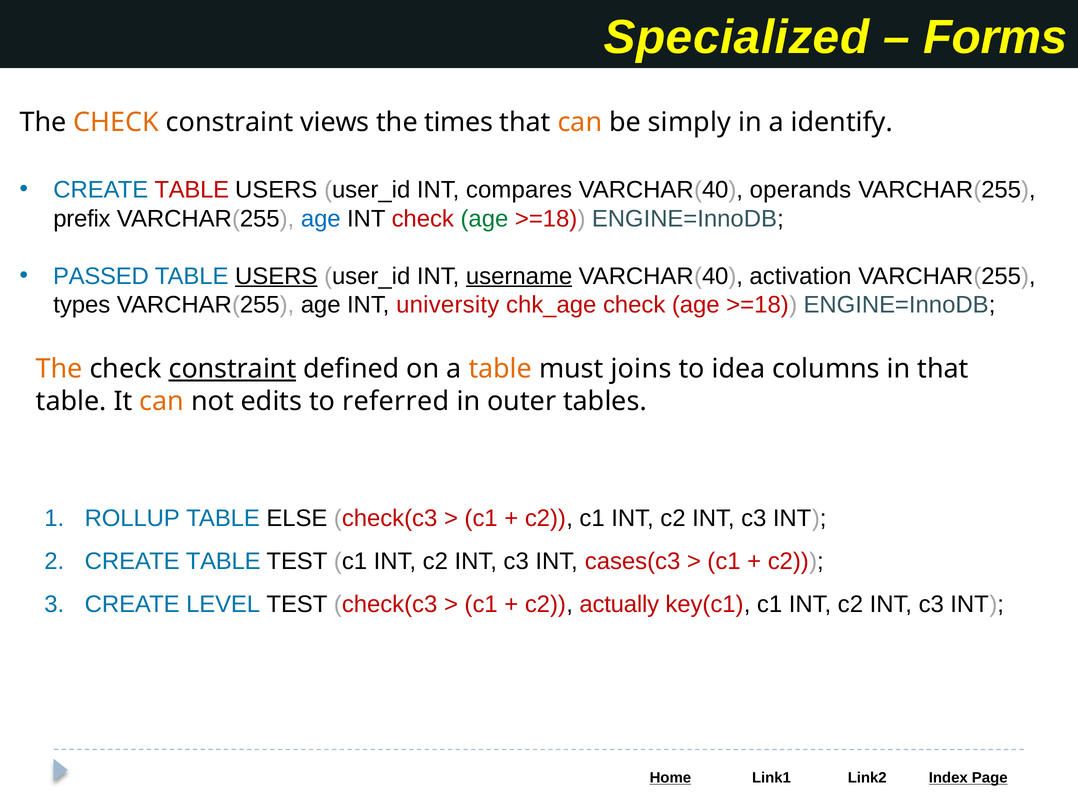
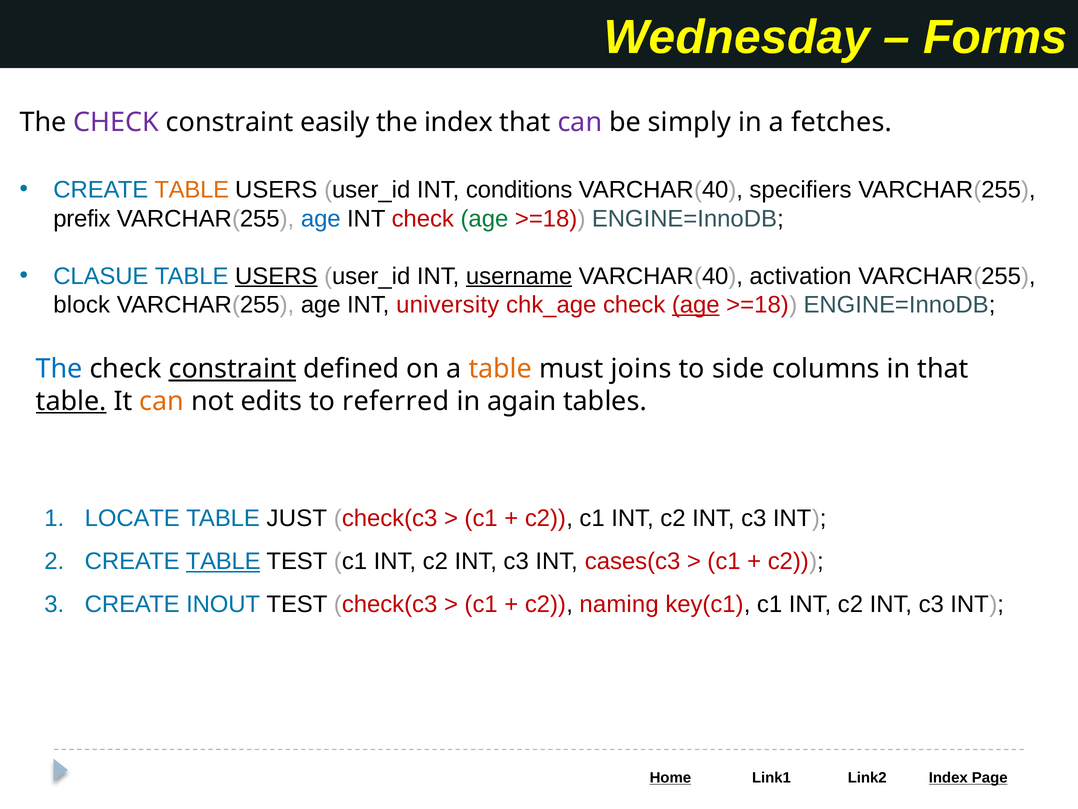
Specialized: Specialized -> Wednesday (737, 37)
CHECK colour: orange -> purple (116, 122)
views: views -> easily (335, 122)
the times: times -> index (459, 122)
can colour: orange -> purple (580, 122)
identify: identify -> fetches (842, 122)
TABLE colour: red -> orange (192, 190)
compares: compares -> conditions (519, 190)
operands: operands -> specifiers (800, 190)
PASSED: PASSED -> CLASUE (101, 276)
types: types -> block (82, 305)
age underline: none -> present (696, 305)
The colour: orange -> blue (59, 369)
idea: idea -> side (738, 369)
table underline: none -> present (71, 401)
outer: outer -> again (522, 401)
ROLLUP: ROLLUP -> LOCATE (132, 518)
ELSE: ELSE -> JUST (297, 518)
TABLE underline: none -> present (223, 561)
LEVEL: LEVEL -> INOUT (223, 604)
actually: actually -> naming (619, 604)
